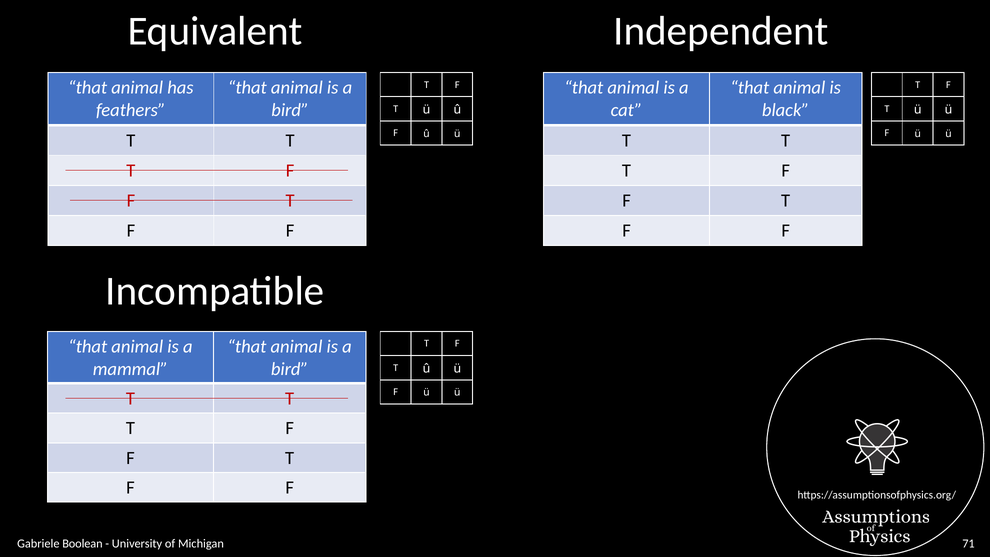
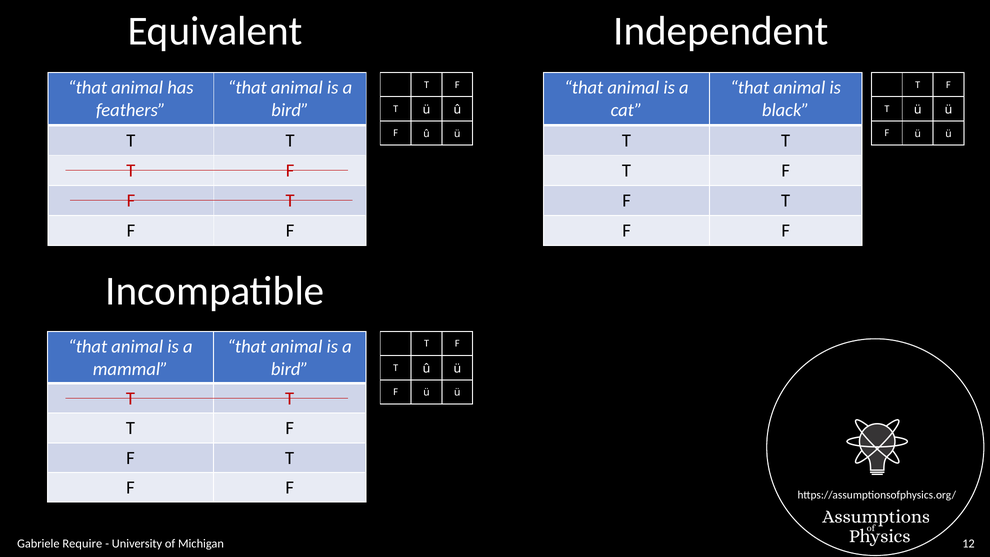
Boolean: Boolean -> Require (82, 543)
71: 71 -> 12 (969, 544)
